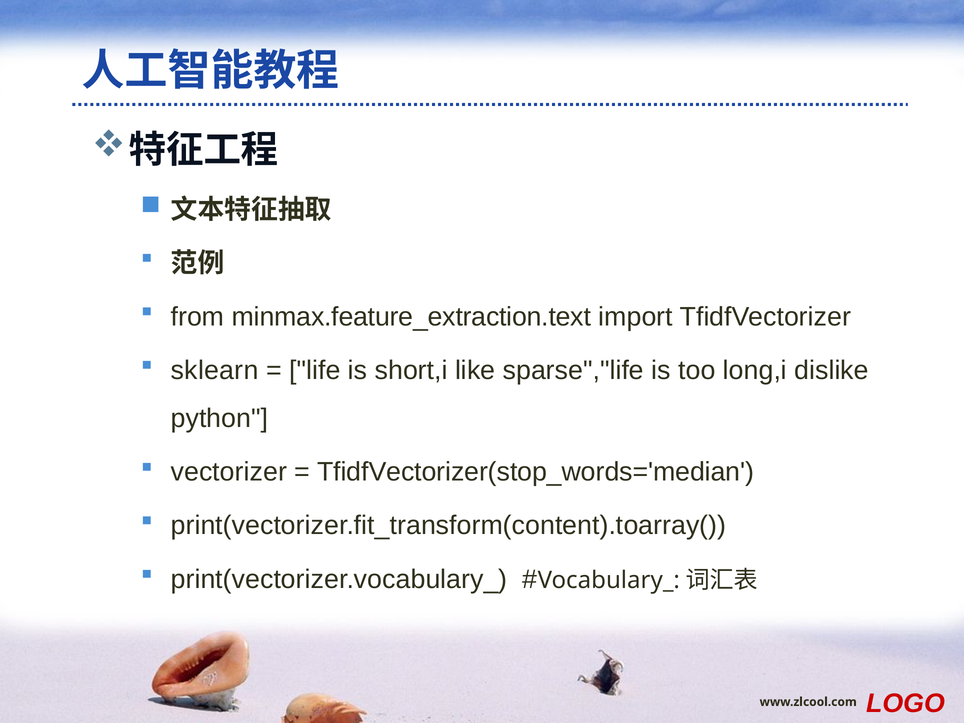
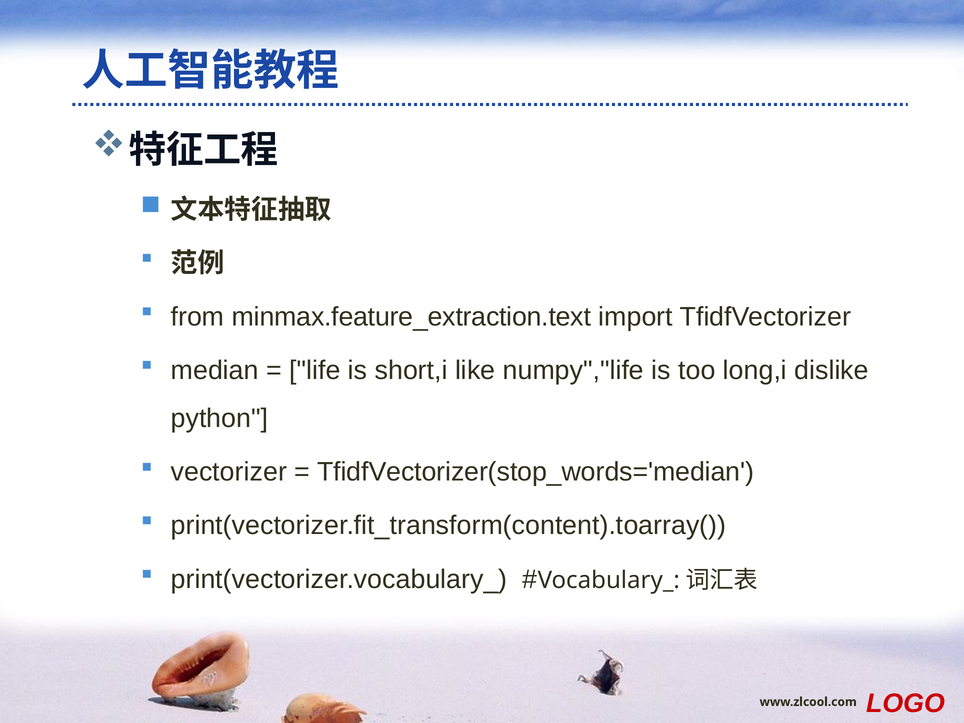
sklearn: sklearn -> median (215, 370)
sparse","life: sparse","life -> numpy","life (573, 370)
